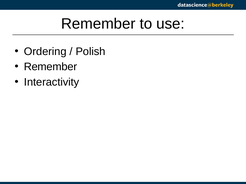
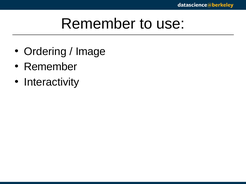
Polish: Polish -> Image (91, 52)
